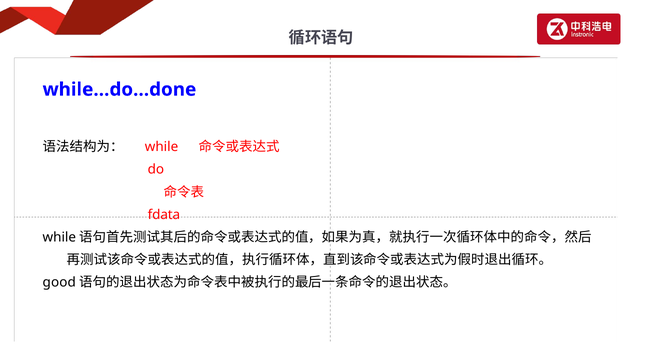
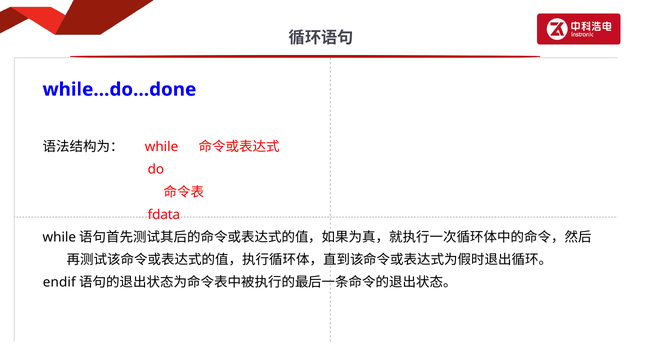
good: good -> endif (59, 283)
